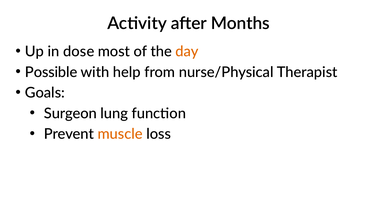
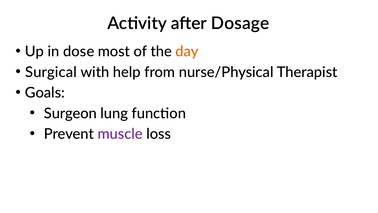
Months: Months -> Dosage (240, 23)
Possible: Possible -> Surgical (51, 72)
muscle colour: orange -> purple (120, 134)
